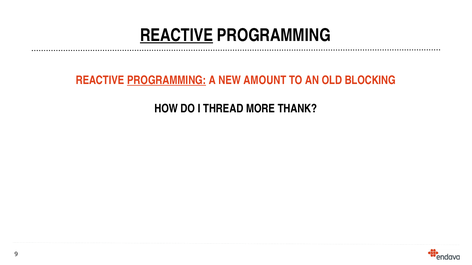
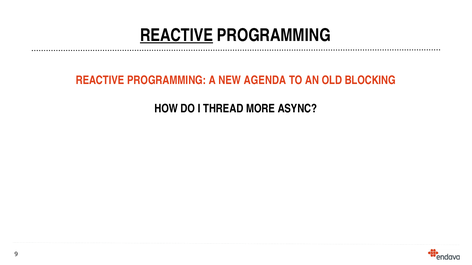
PROGRAMMING underline: present -> none (167, 80)
AMOUNT: AMOUNT -> AGENDA (265, 80)
THANK: THANK -> ASYNC (297, 109)
